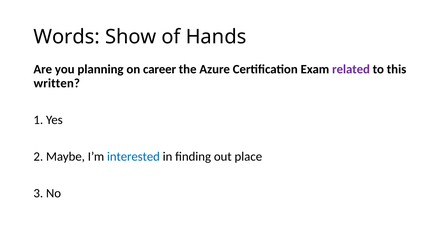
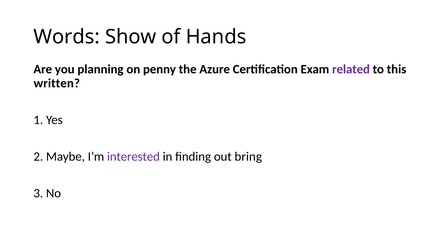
career: career -> penny (160, 69)
interested colour: blue -> purple (133, 157)
place: place -> bring (248, 157)
